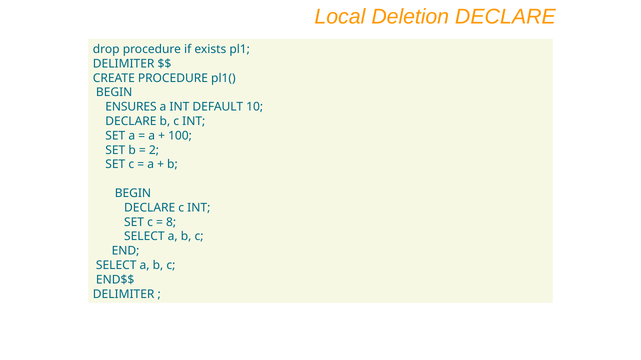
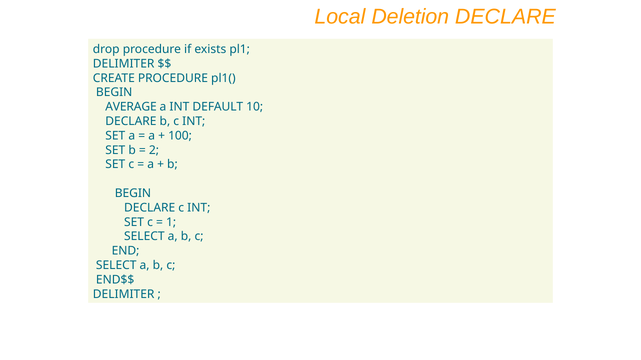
ENSURES: ENSURES -> AVERAGE (131, 107)
8: 8 -> 1 (171, 222)
